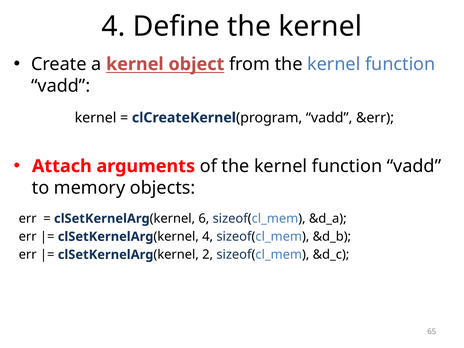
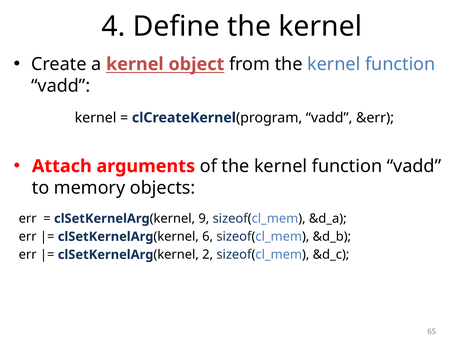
6: 6 -> 9 (204, 219)
kernel 4: 4 -> 6 (208, 237)
